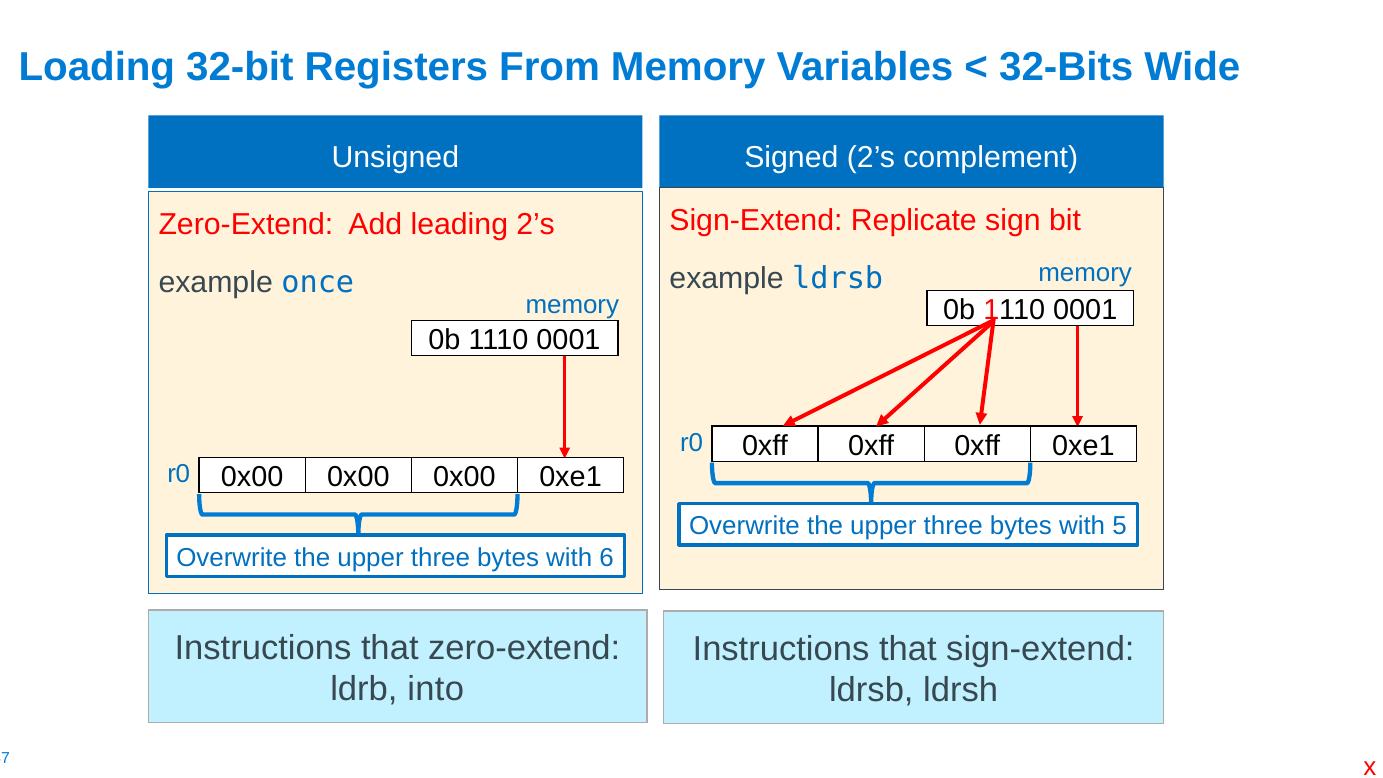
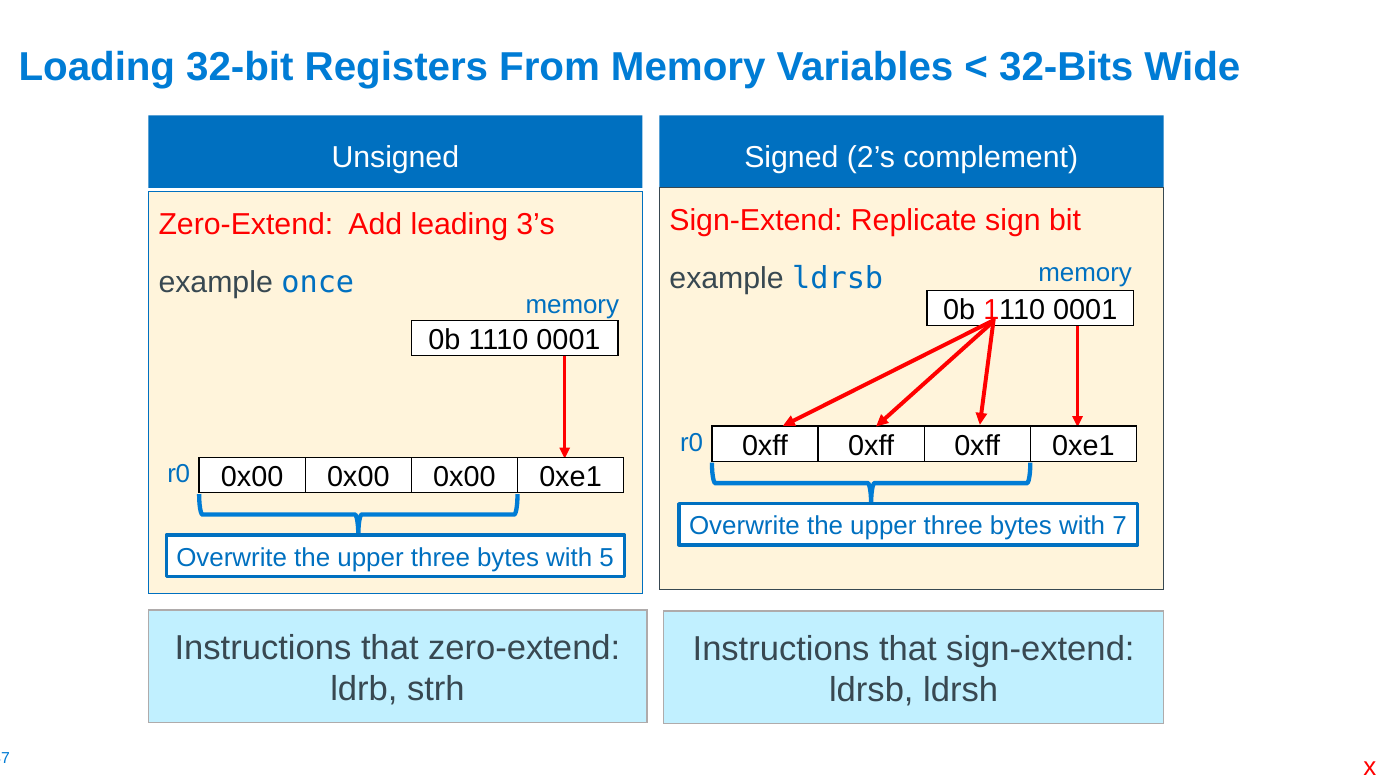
leading 2’s: 2’s -> 3’s (536, 225)
5: 5 -> 7 (1120, 526)
6: 6 -> 5 (607, 558)
into: into -> strh (436, 689)
